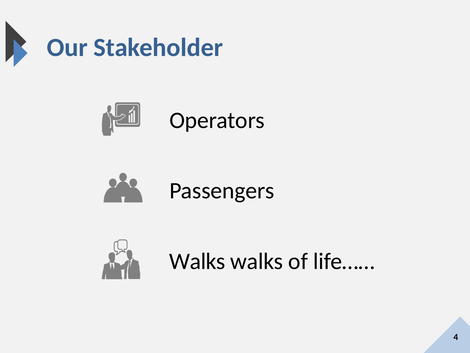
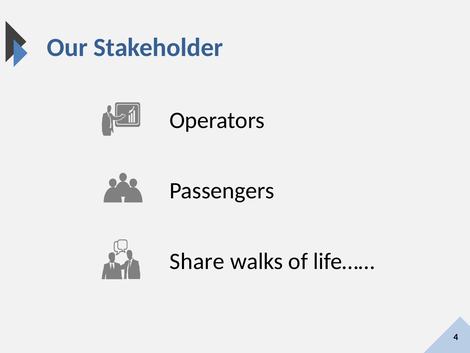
Walks: Walks -> Share (197, 261)
